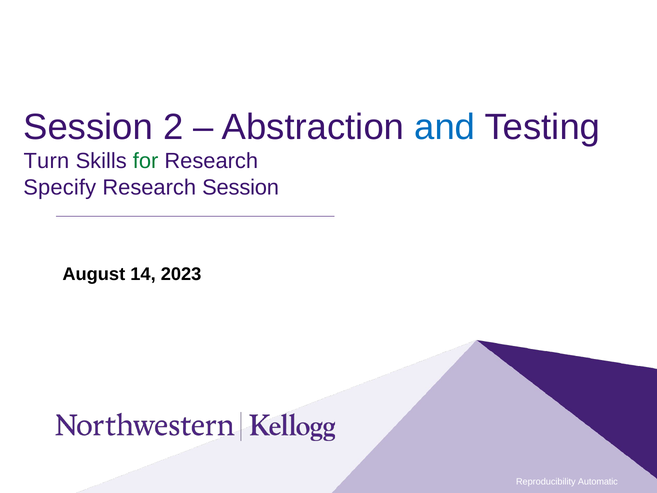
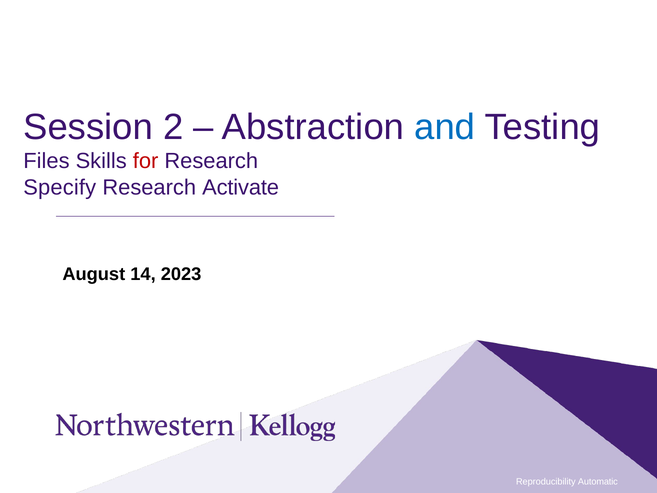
Turn: Turn -> Files (46, 161)
for colour: green -> red (146, 161)
Research Session: Session -> Activate (241, 187)
